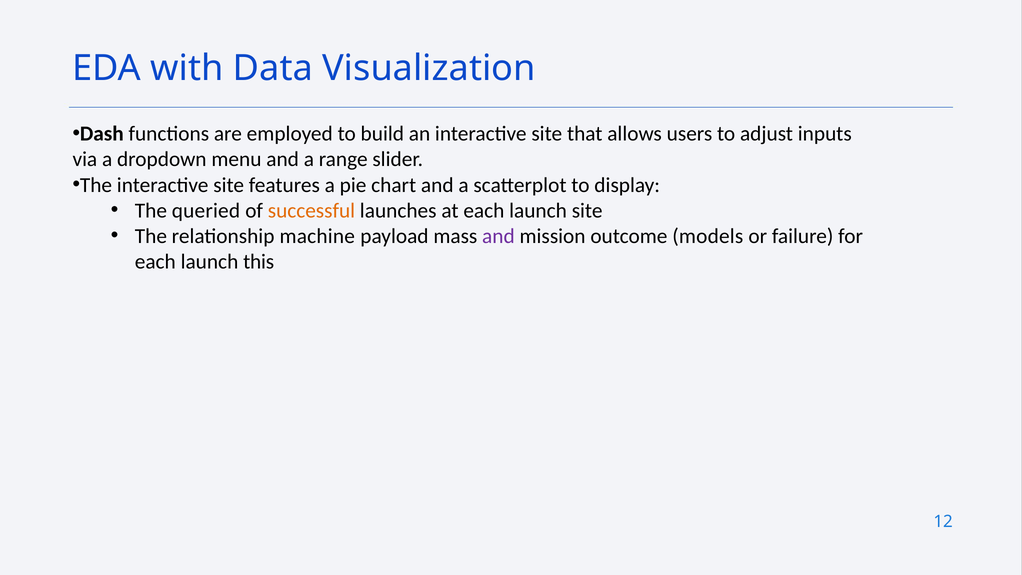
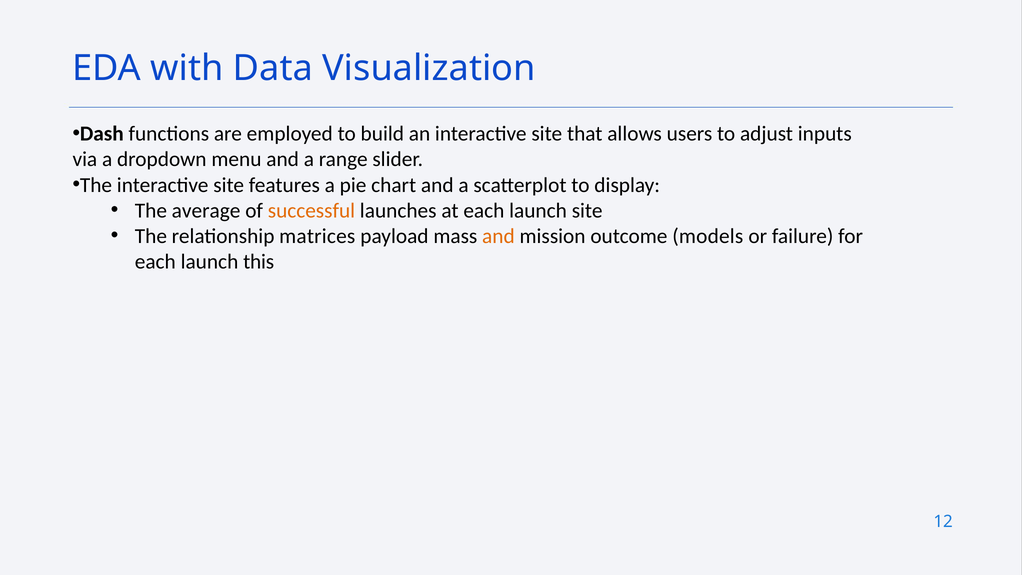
queried: queried -> average (206, 211)
machine: machine -> matrices (317, 236)
and colour: purple -> orange (498, 236)
